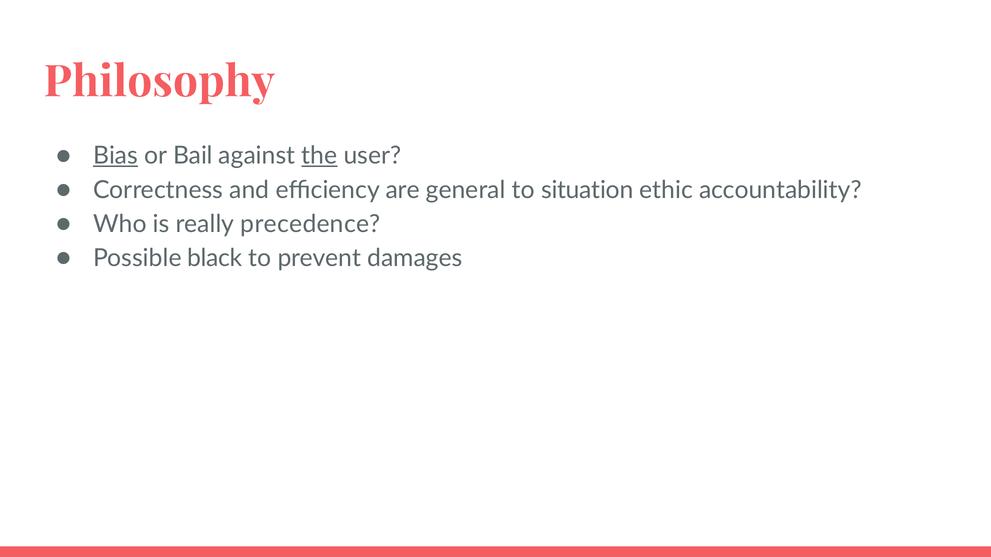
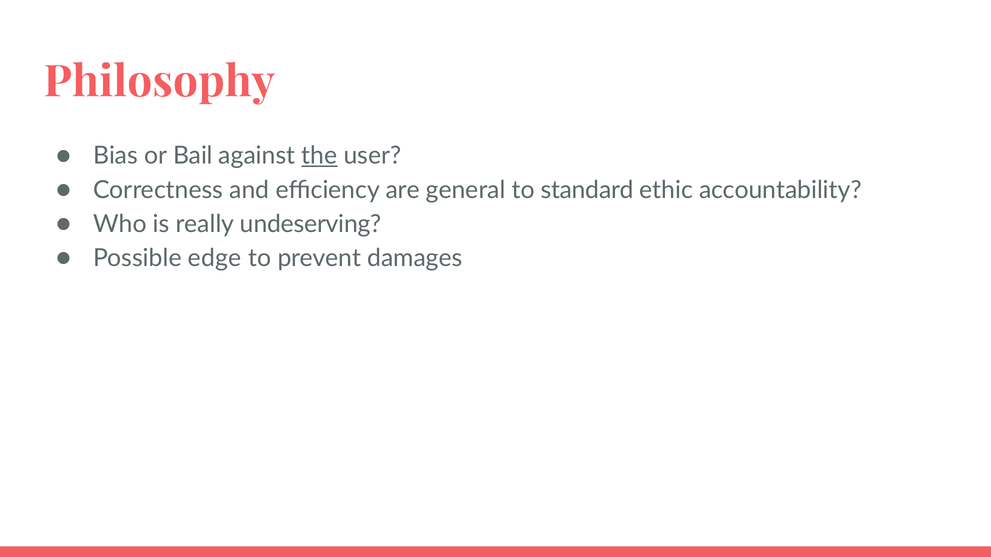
Bias underline: present -> none (116, 156)
situation: situation -> standard (587, 190)
precedence: precedence -> undeserving (311, 224)
black: black -> edge (215, 258)
